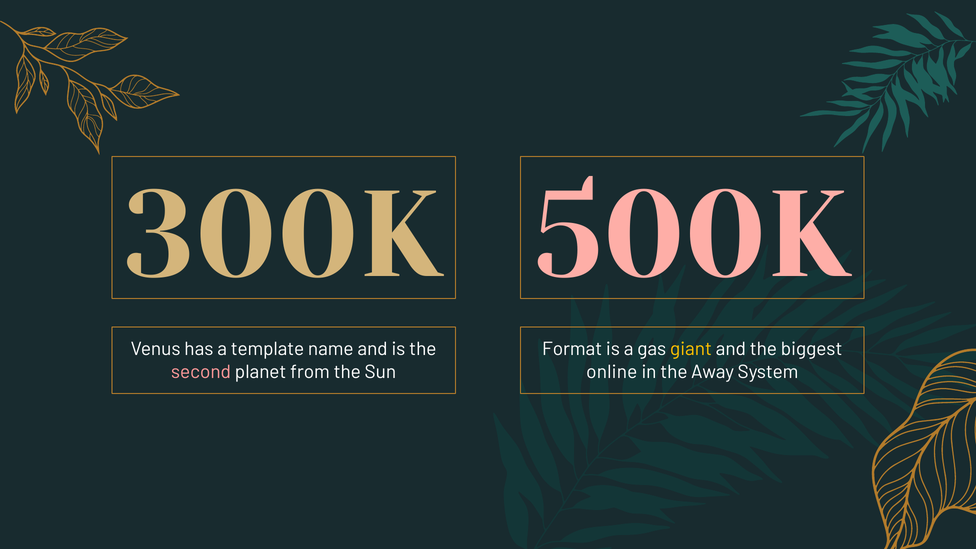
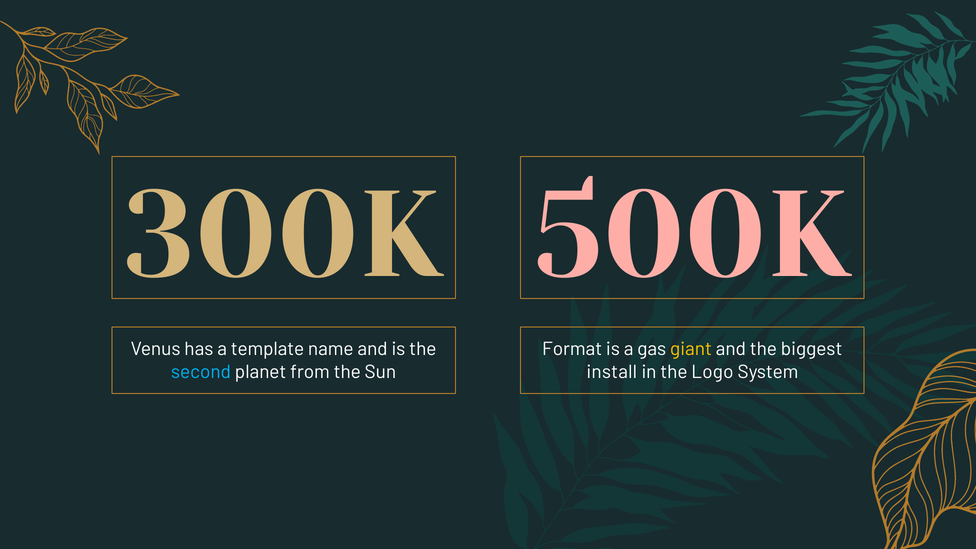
second colour: pink -> light blue (201, 372)
online: online -> install (612, 372)
Away: Away -> Logo (712, 372)
